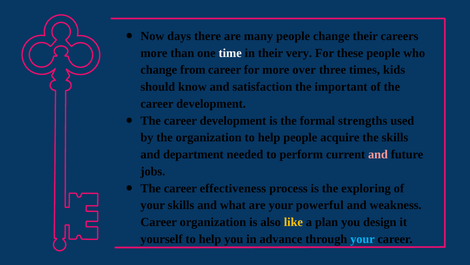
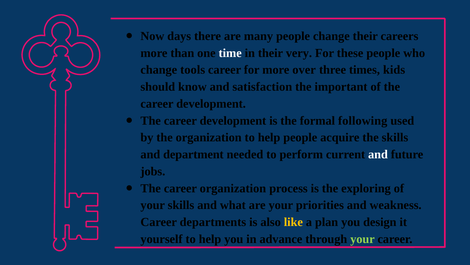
from: from -> tools (193, 70)
strengths: strengths -> following (363, 120)
and colour: pink -> white (378, 154)
career effectiveness: effectiveness -> organization (233, 188)
powerful: powerful -> priorities (320, 205)
Career organization: organization -> departments (213, 222)
your colour: light blue -> light green (362, 239)
